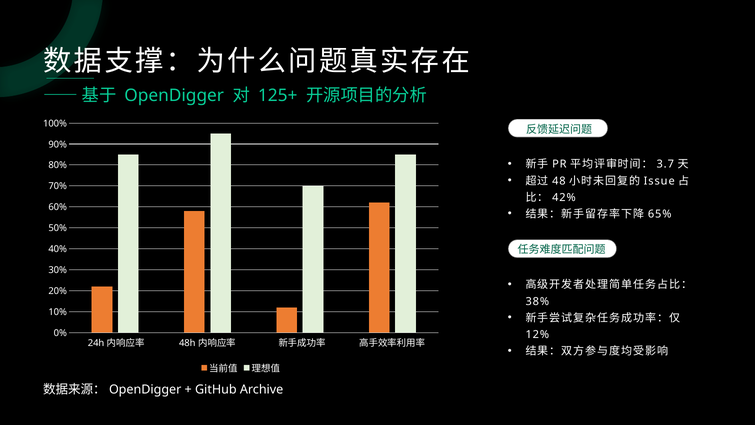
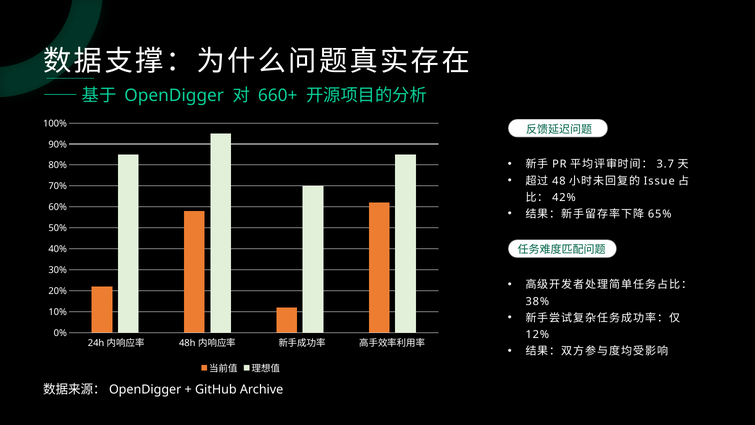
125+: 125+ -> 660+ (278, 96)
